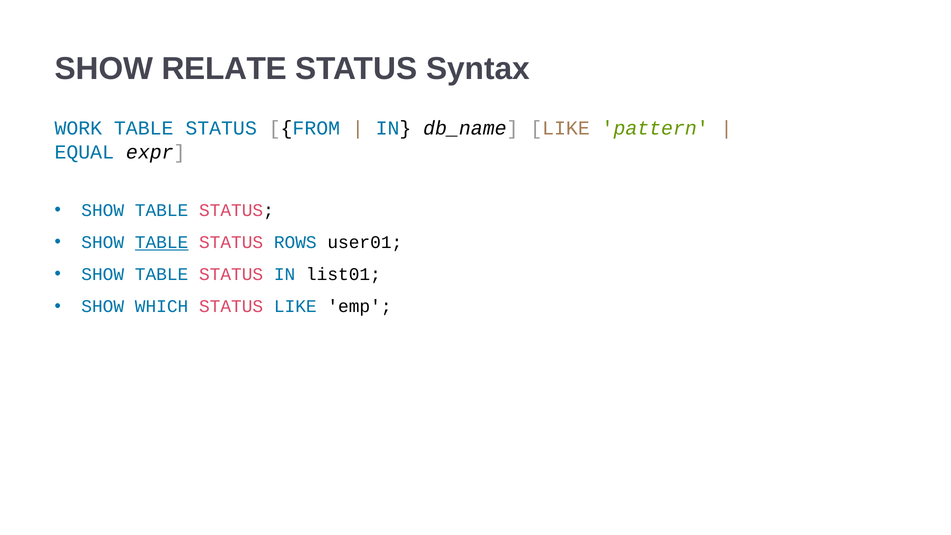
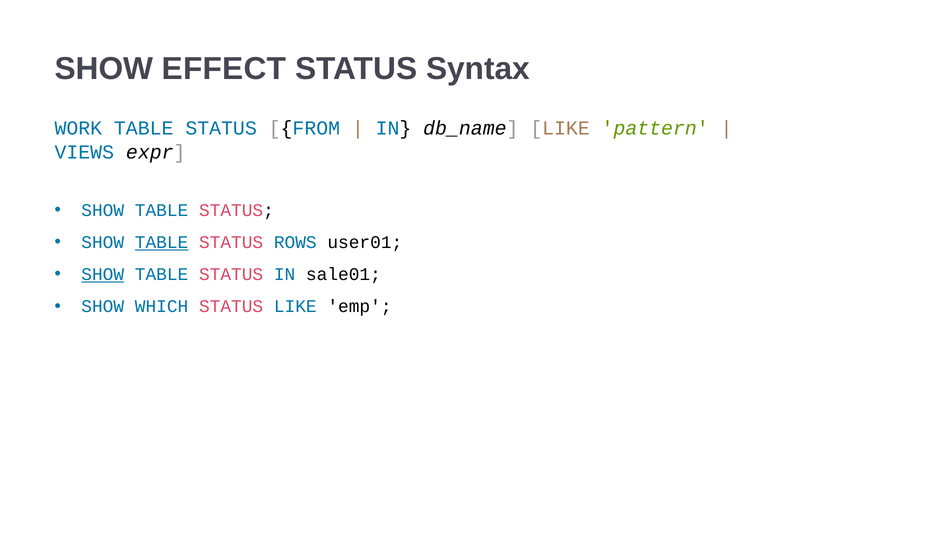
RELATE: RELATE -> EFFECT (224, 69)
EQUAL: EQUAL -> VIEWS (84, 152)
SHOW underline: none -> present (103, 274)
list01: list01 -> sale01 (343, 274)
